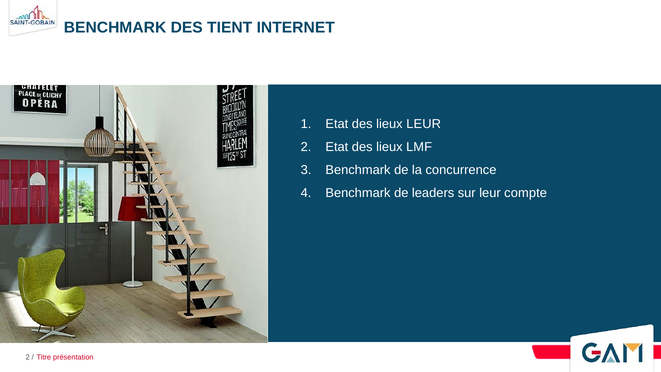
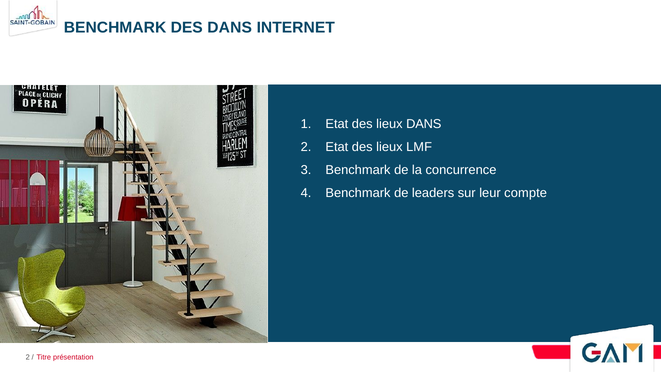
DES TIENT: TIENT -> DANS (230, 27)
lieux LEUR: LEUR -> DANS (424, 124)
